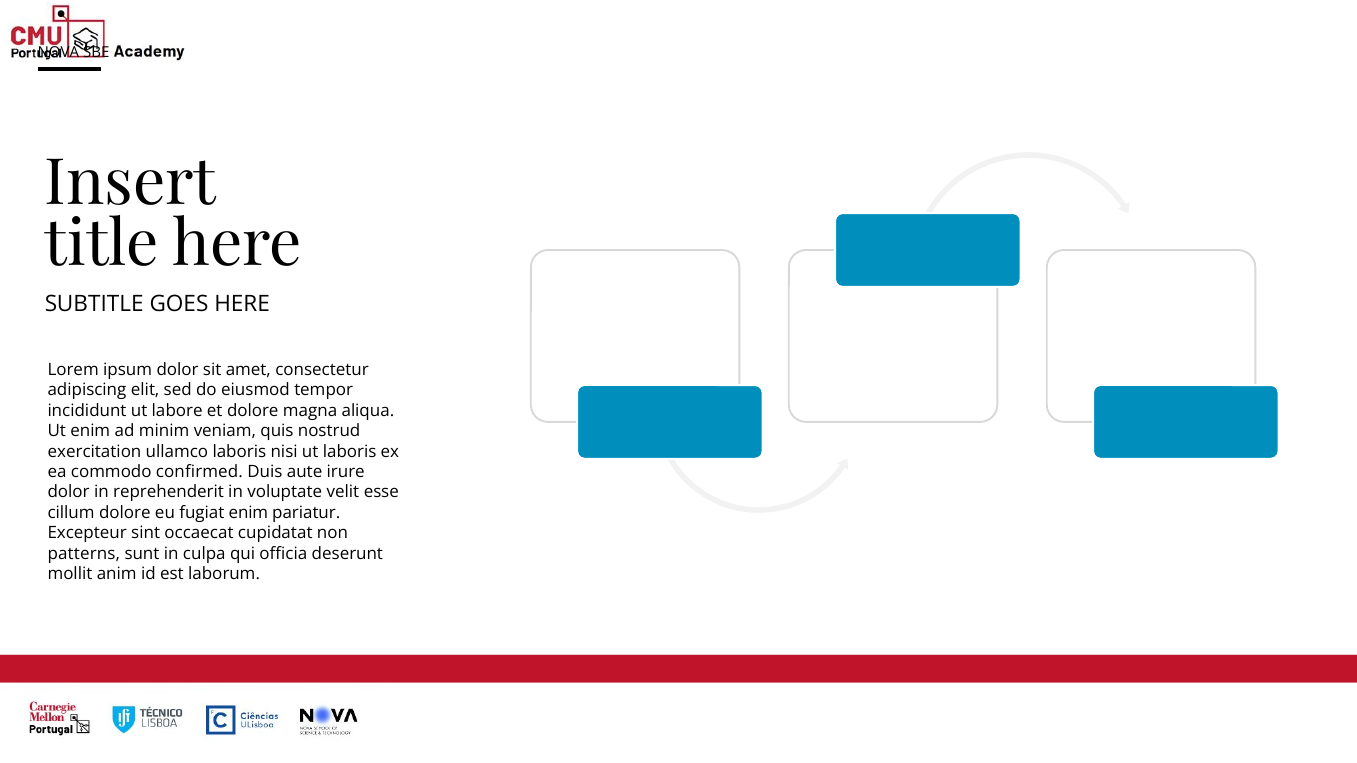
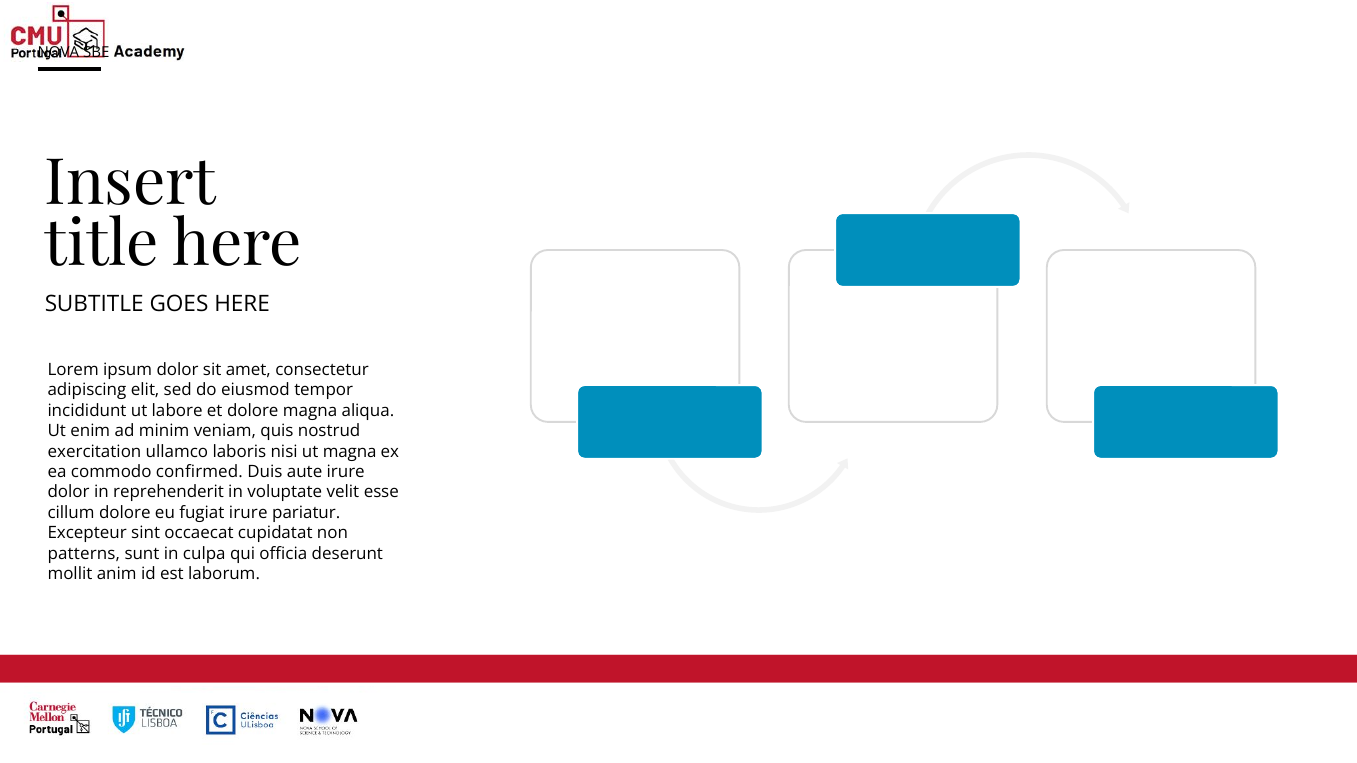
ut laboris: laboris -> magna (350, 452)
fugiat enim: enim -> irure (248, 513)
